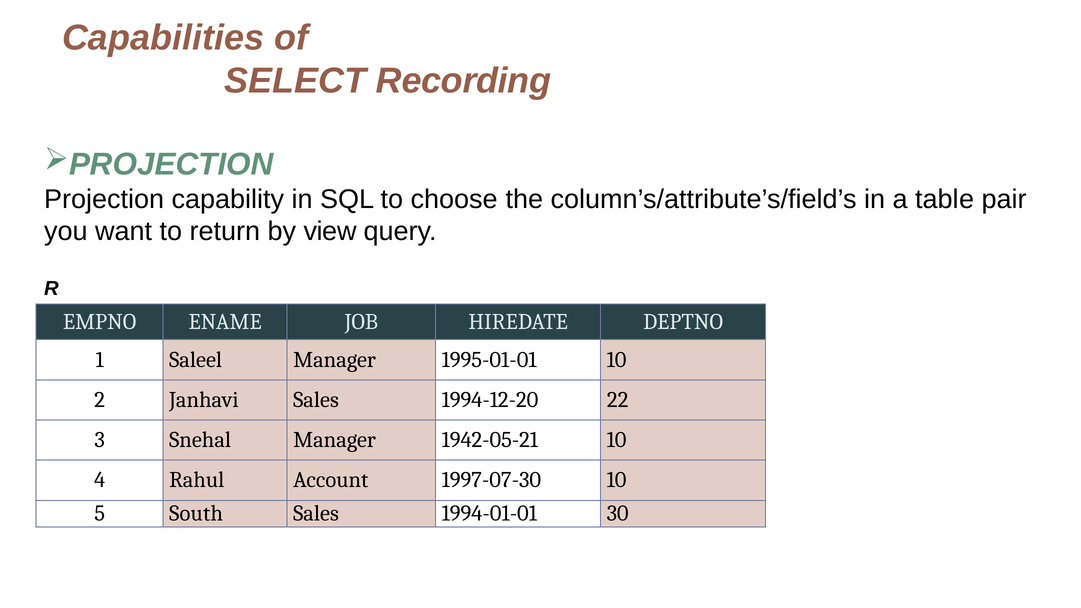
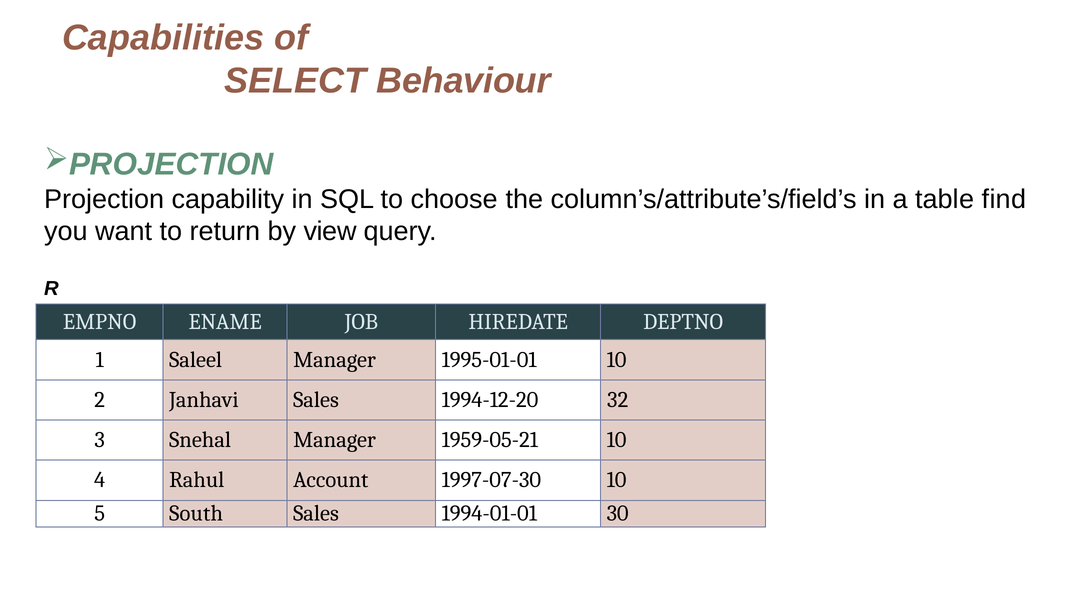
Recording: Recording -> Behaviour (463, 81)
pair: pair -> find (1004, 199)
22: 22 -> 32 (618, 400)
1942-05-21: 1942-05-21 -> 1959-05-21 (490, 440)
